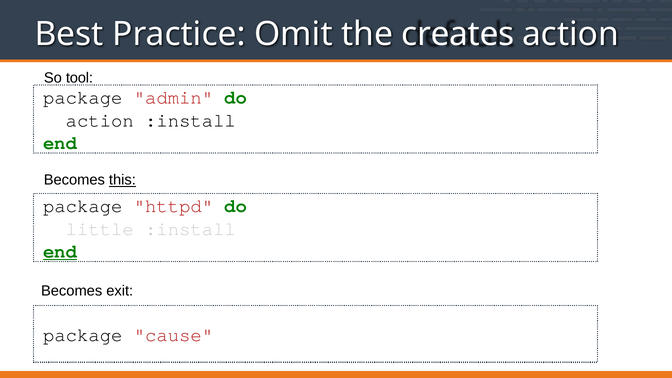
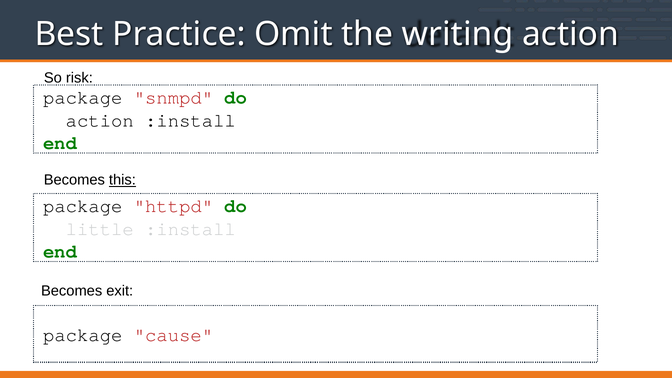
creates: creates -> writing (458, 34)
tool: tool -> risk (79, 78)
admin: admin -> snmpd (173, 98)
end underline: present -> none (60, 251)
